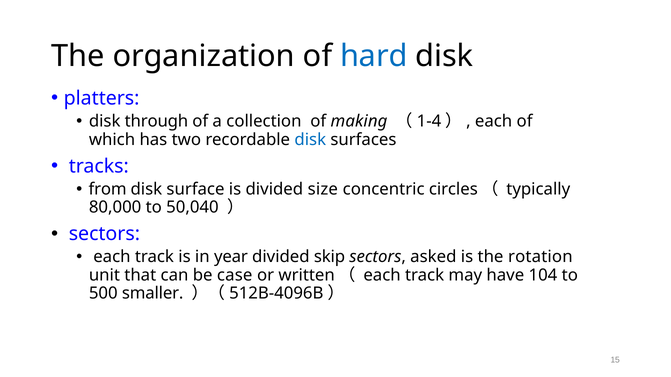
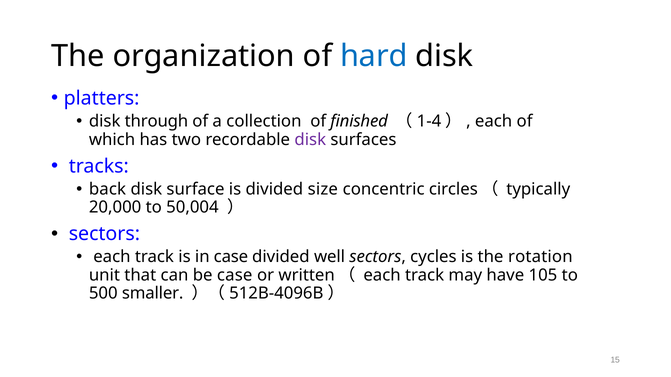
making: making -> finished (359, 122)
disk colour: blue -> purple (310, 140)
from: from -> back (107, 189)
80,000: 80,000 -> 20,000 (115, 208)
50,040: 50,040 -> 50,004 (192, 208)
in year: year -> case (231, 257)
skip: skip -> well (330, 257)
asked: asked -> cycles (433, 257)
104: 104 -> 105 (543, 275)
